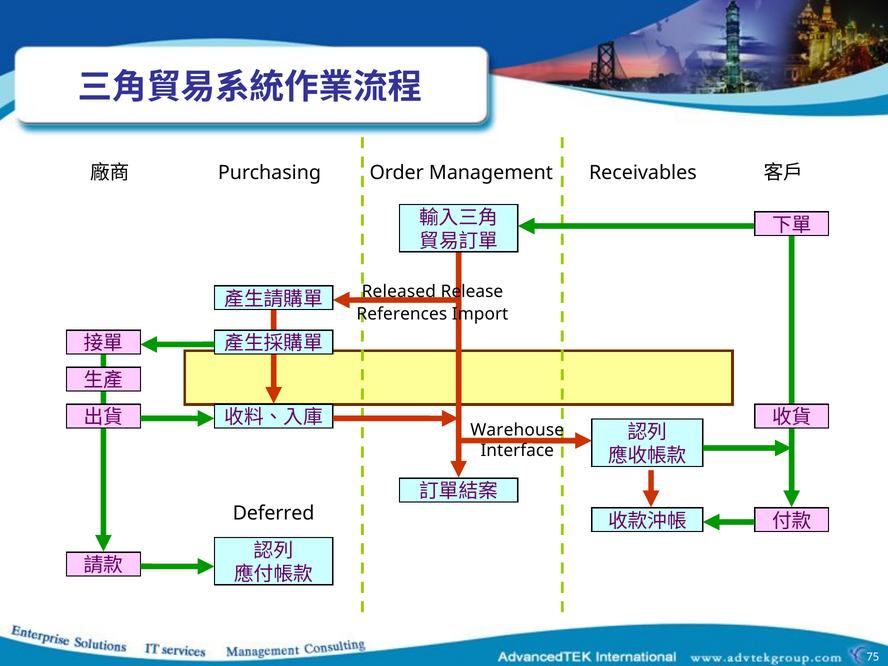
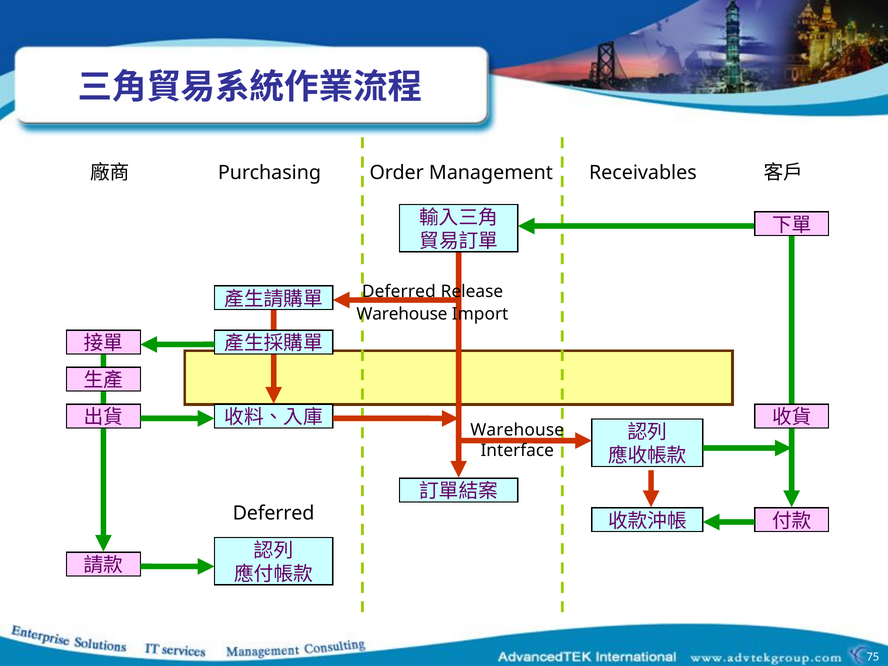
Released: Released -> Deferred (399, 291)
References: References -> Warehouse (402, 314)
